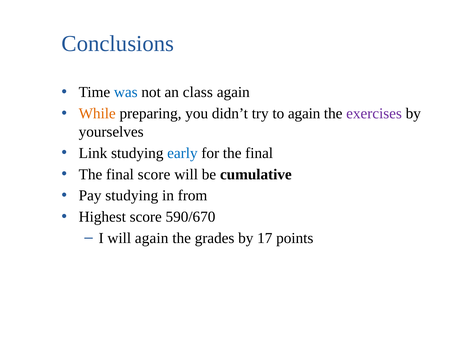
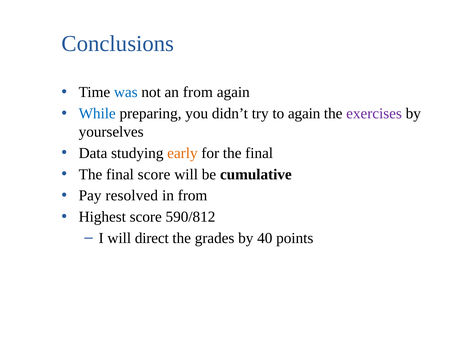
an class: class -> from (198, 92)
While colour: orange -> blue (97, 114)
Link: Link -> Data (93, 153)
early colour: blue -> orange (182, 153)
Pay studying: studying -> resolved (132, 196)
590/670: 590/670 -> 590/812 (190, 217)
will again: again -> direct (152, 238)
17: 17 -> 40 (265, 238)
